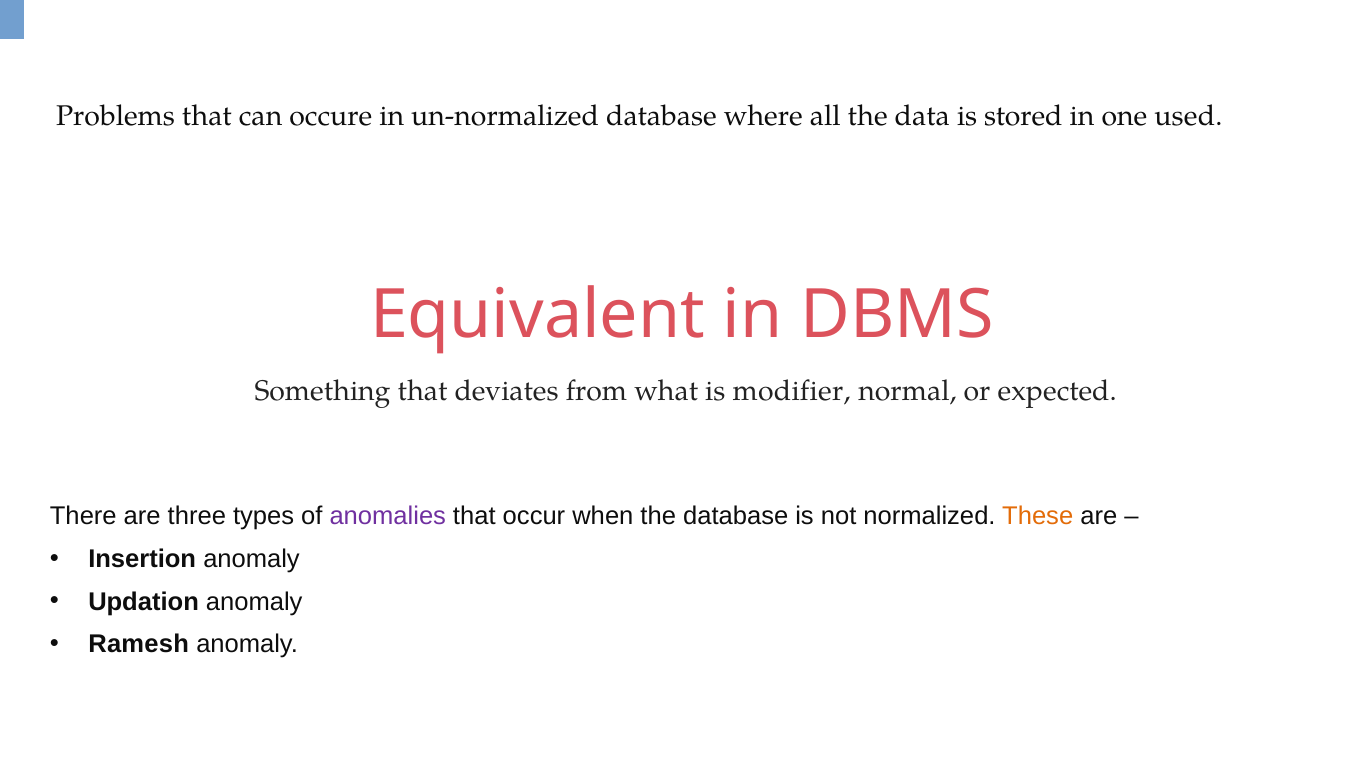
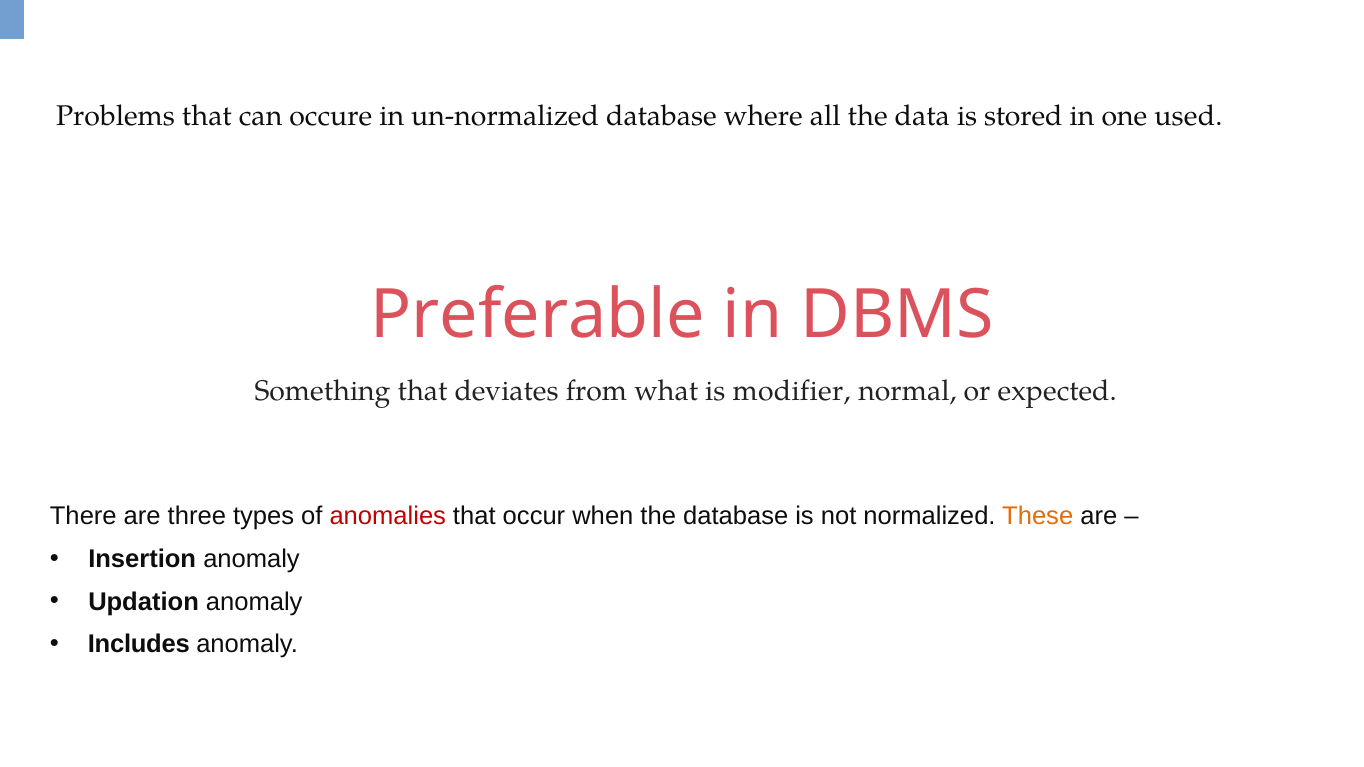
Equivalent: Equivalent -> Preferable (538, 315)
anomalies colour: purple -> red (388, 517)
Ramesh: Ramesh -> Includes (139, 644)
